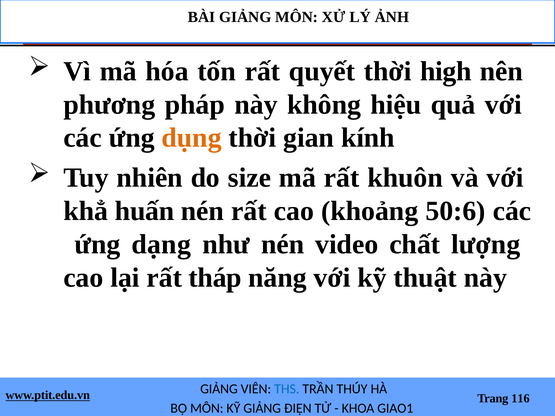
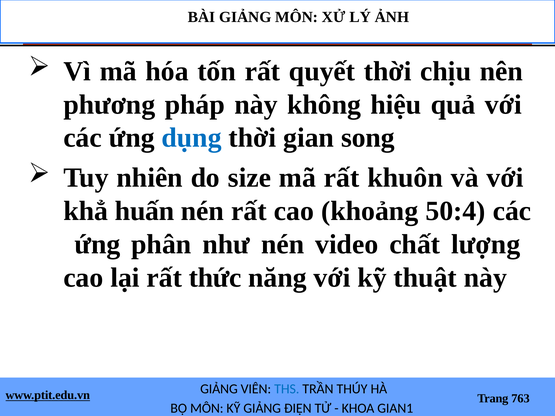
high: high -> chịu (446, 71)
dụng colour: orange -> blue (192, 138)
kính: kính -> song (368, 138)
50:6: 50:6 -> 50:4 (456, 211)
dạng: dạng -> phân (161, 244)
tháp: tháp -> thức (215, 278)
116: 116 -> 763 (520, 399)
GIAO1: GIAO1 -> GIAN1 (395, 409)
